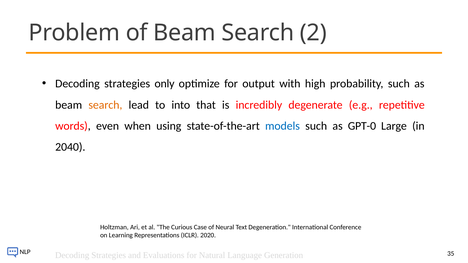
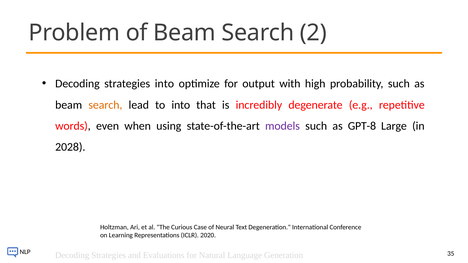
strategies only: only -> into (164, 84)
models colour: blue -> purple (283, 126)
GPT-0: GPT-0 -> GPT-8 (362, 126)
2040: 2040 -> 2028 (70, 147)
